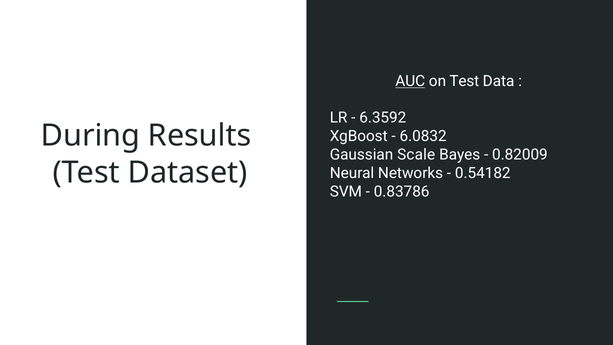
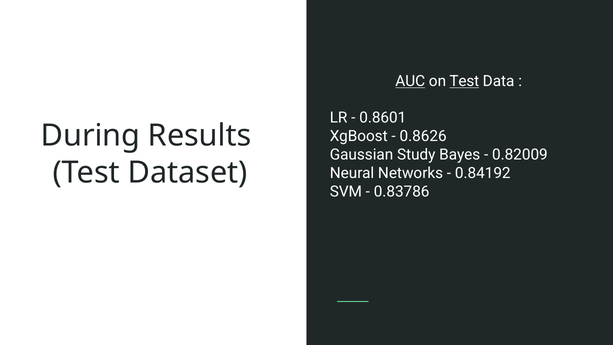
Test underline: none -> present (464, 81)
6.3592: 6.3592 -> 0.8601 (383, 118)
6.0832: 6.0832 -> 0.8626 (423, 136)
Scale: Scale -> Study (416, 155)
0.54182: 0.54182 -> 0.84192 (483, 173)
